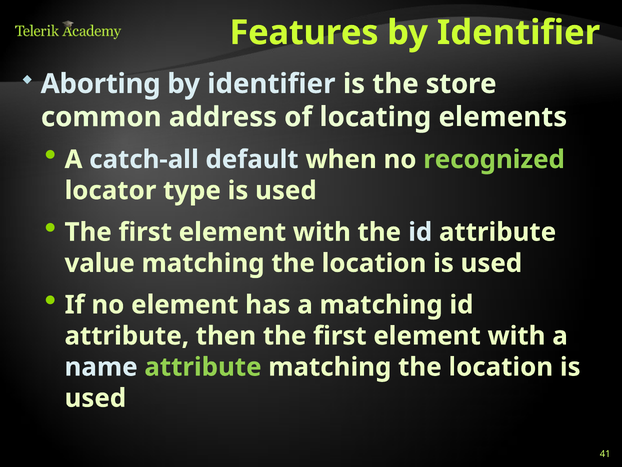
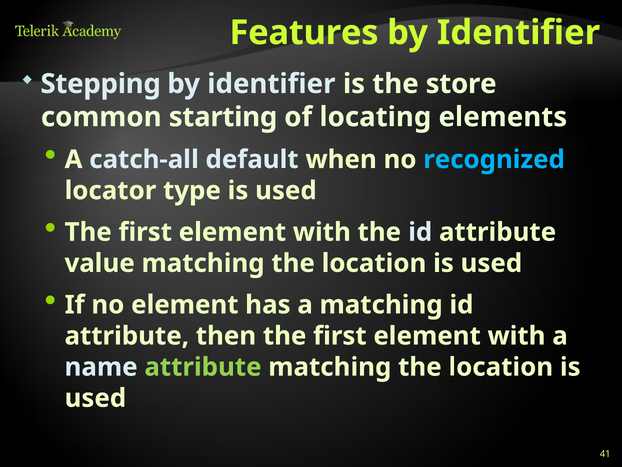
Aborting: Aborting -> Stepping (101, 84)
address: address -> starting (223, 117)
recognized colour: light green -> light blue (494, 159)
